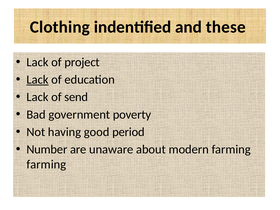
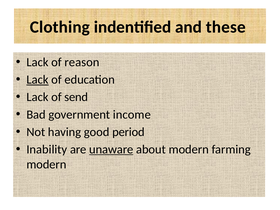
project: project -> reason (82, 62)
poverty: poverty -> income (132, 115)
Number: Number -> Inability (47, 149)
unaware underline: none -> present (111, 149)
farming: farming -> modern (46, 164)
